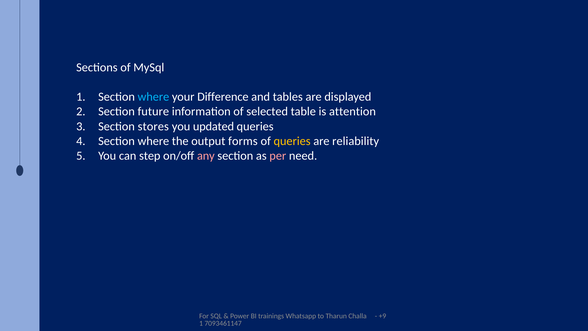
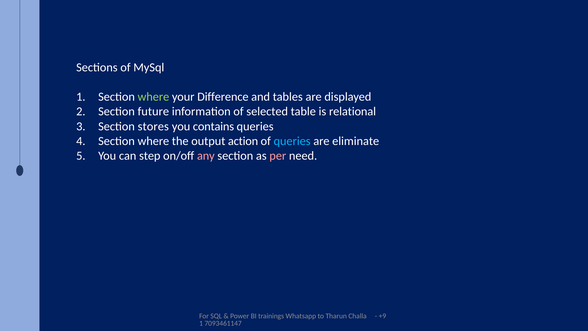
where colour: light blue -> light green (153, 97)
attention: attention -> relational (352, 112)
updated: updated -> contains (213, 126)
forms: forms -> action (243, 141)
queries colour: yellow -> light blue (292, 141)
reliability: reliability -> eliminate (356, 141)
